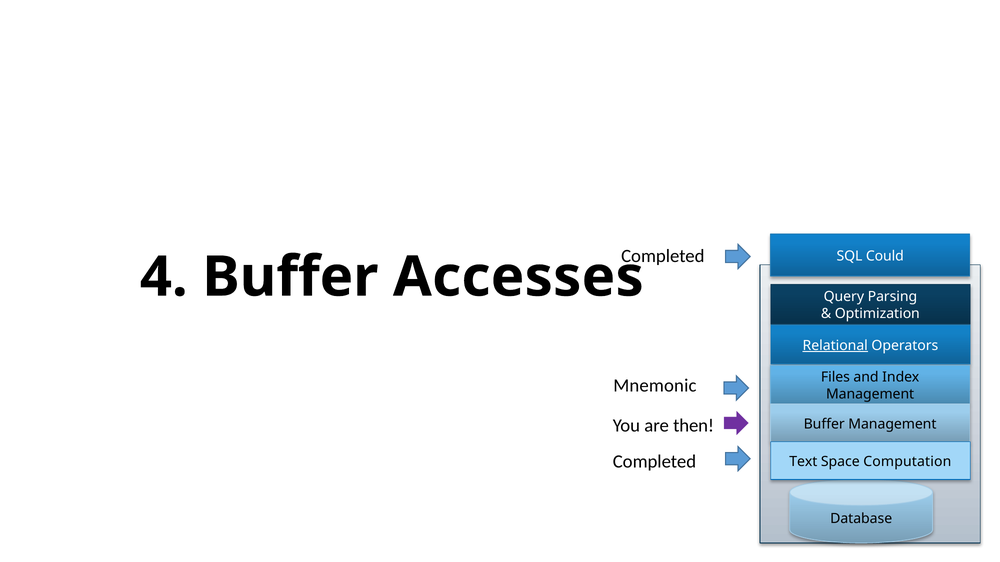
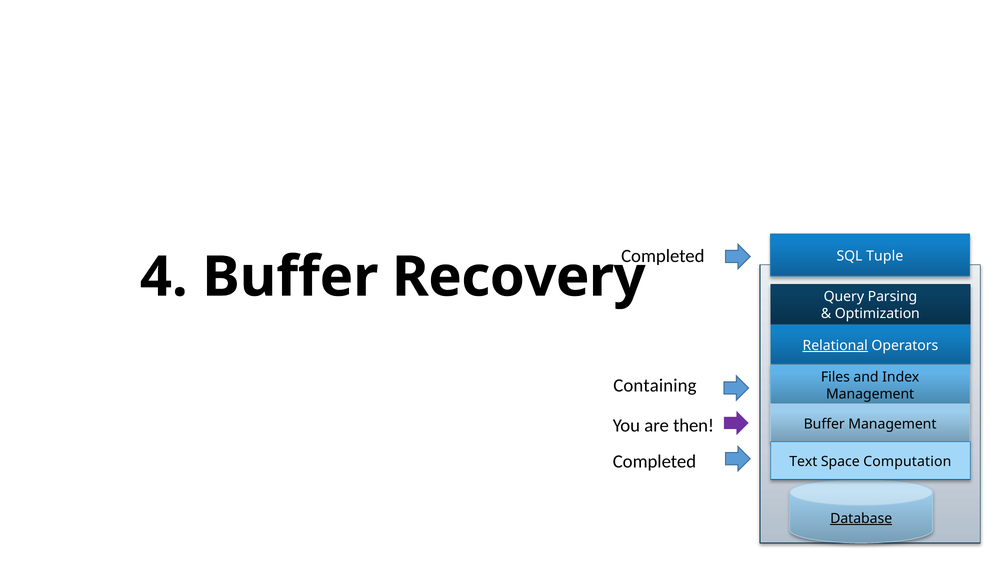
Could: Could -> Tuple (885, 256)
Accesses: Accesses -> Recovery (519, 277)
Mnemonic: Mnemonic -> Containing (655, 386)
Database underline: none -> present (861, 519)
